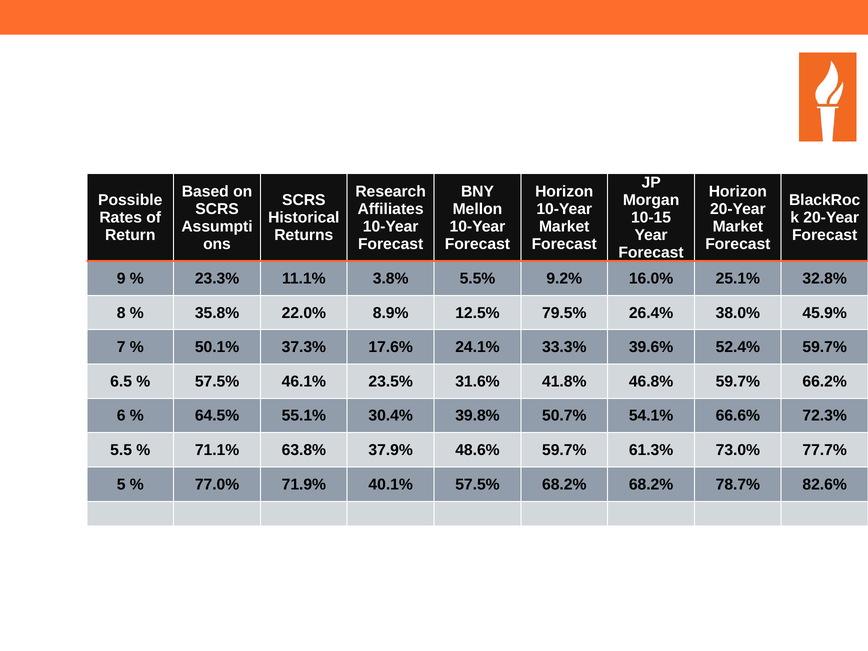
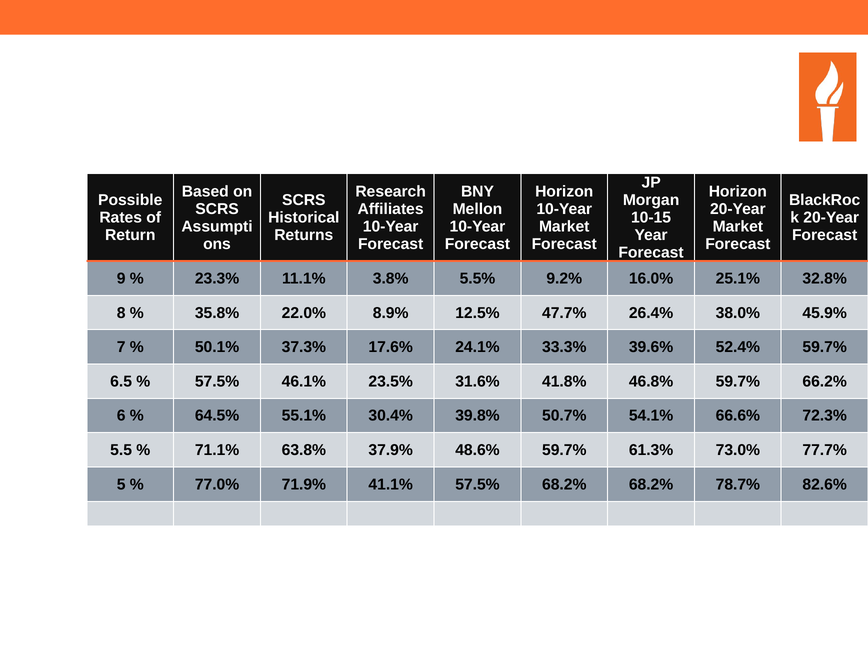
79.5%: 79.5% -> 47.7% (564, 313)
40.1%: 40.1% -> 41.1% (391, 484)
